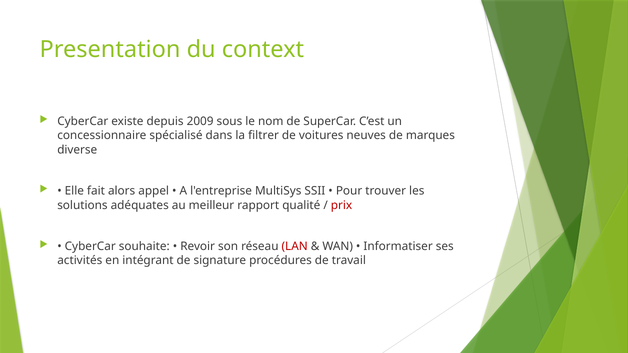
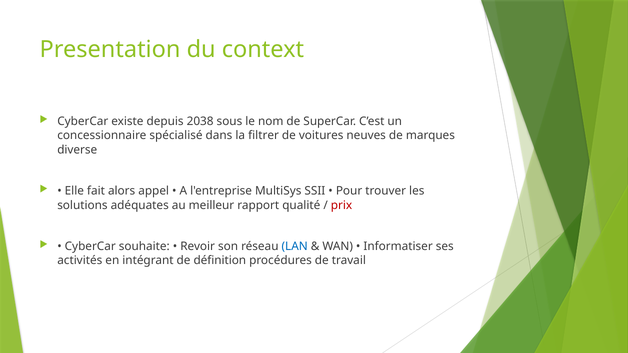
2009: 2009 -> 2038 (200, 122)
LAN colour: red -> blue (295, 247)
signature: signature -> définition (220, 261)
